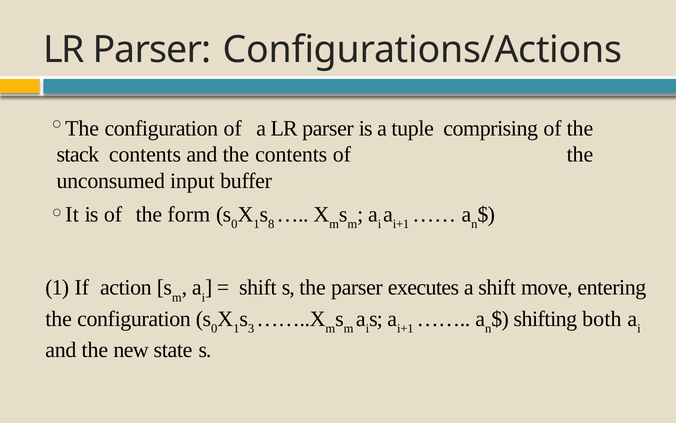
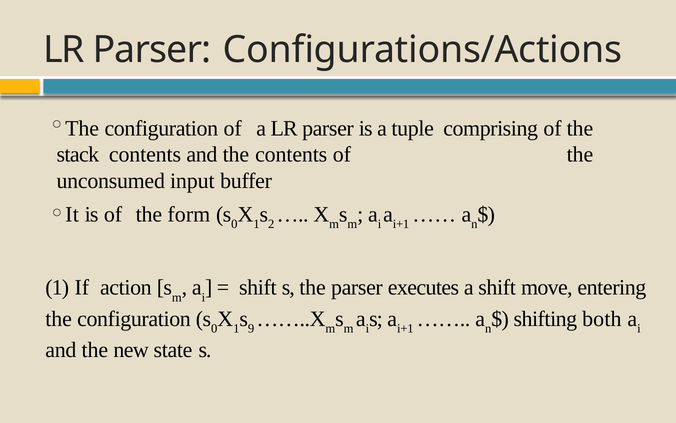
8: 8 -> 2 (271, 224)
3: 3 -> 9 (251, 328)
